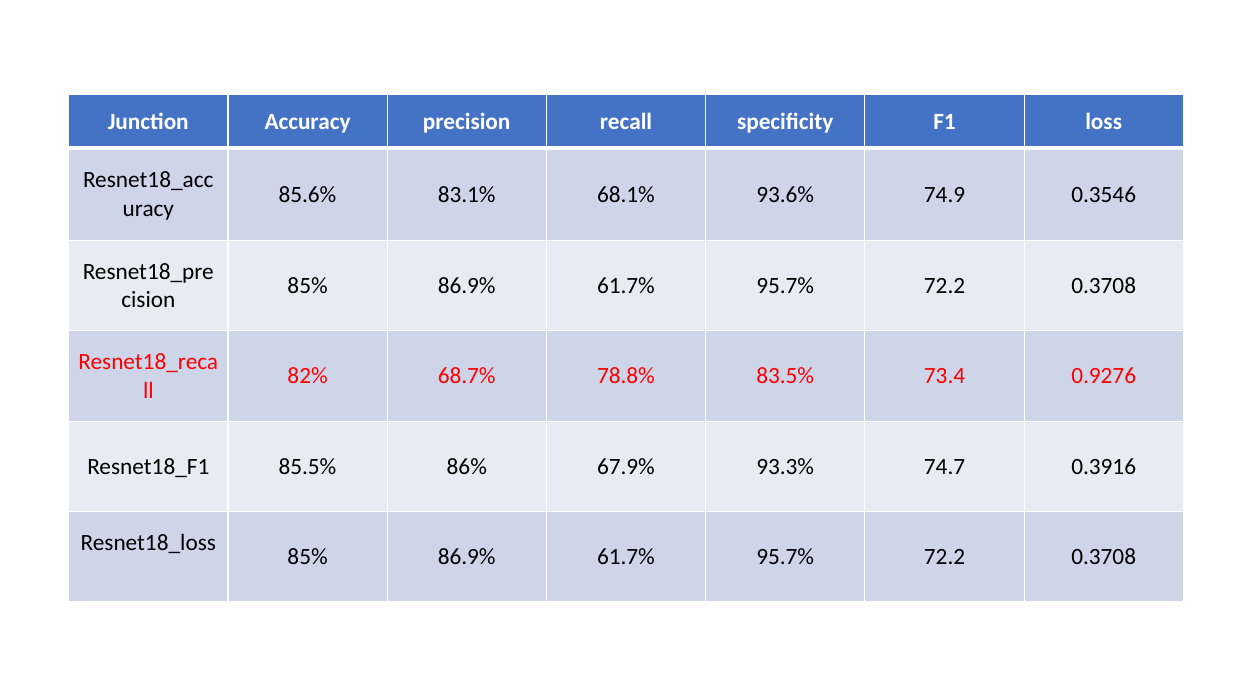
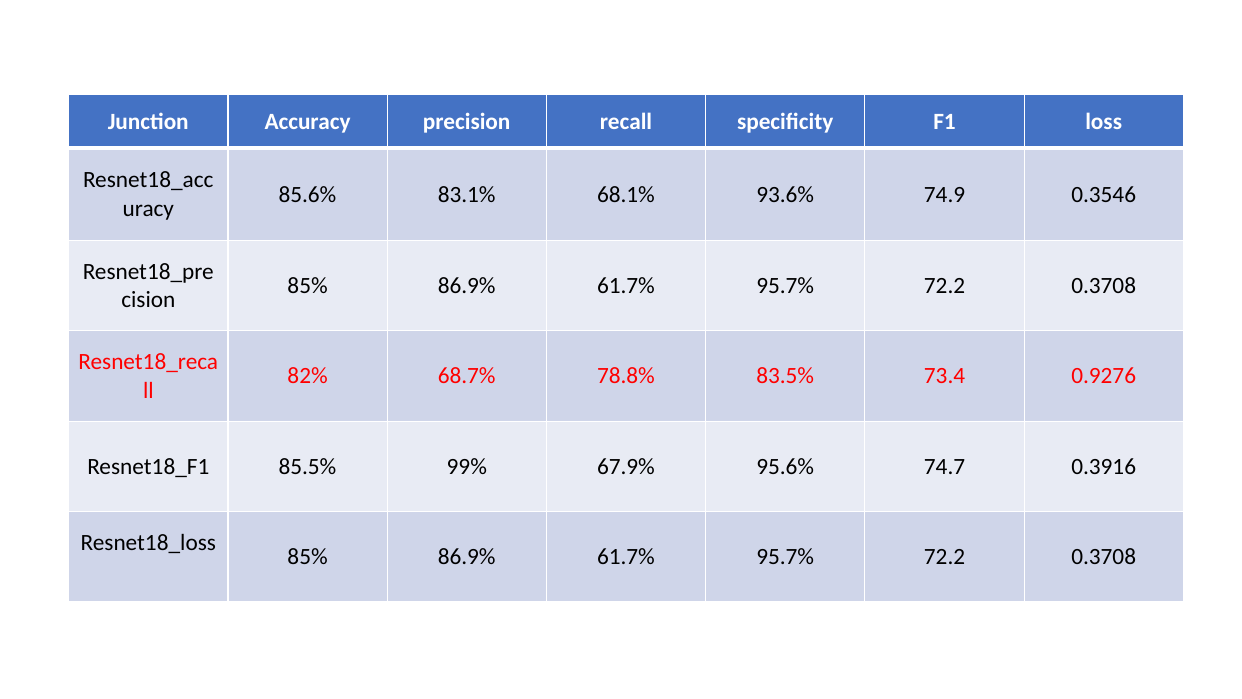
86%: 86% -> 99% (467, 466)
93.3%: 93.3% -> 95.6% (785, 466)
